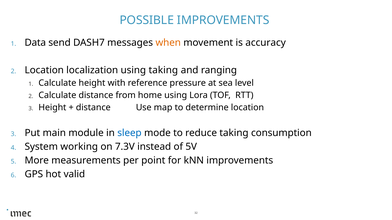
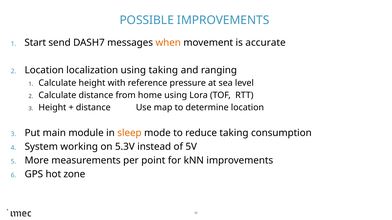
Data: Data -> Start (35, 43)
accuracy: accuracy -> accurate (266, 43)
sleep colour: blue -> orange (129, 133)
7.3V: 7.3V -> 5.3V (125, 147)
valid: valid -> zone (74, 174)
